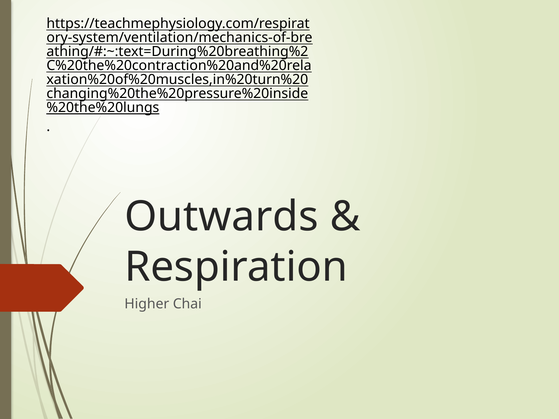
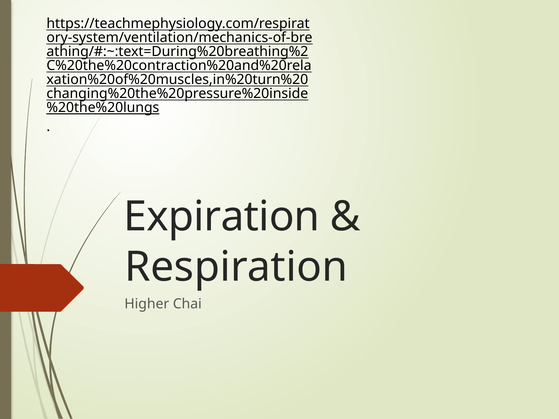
Outwards: Outwards -> Expiration (222, 217)
